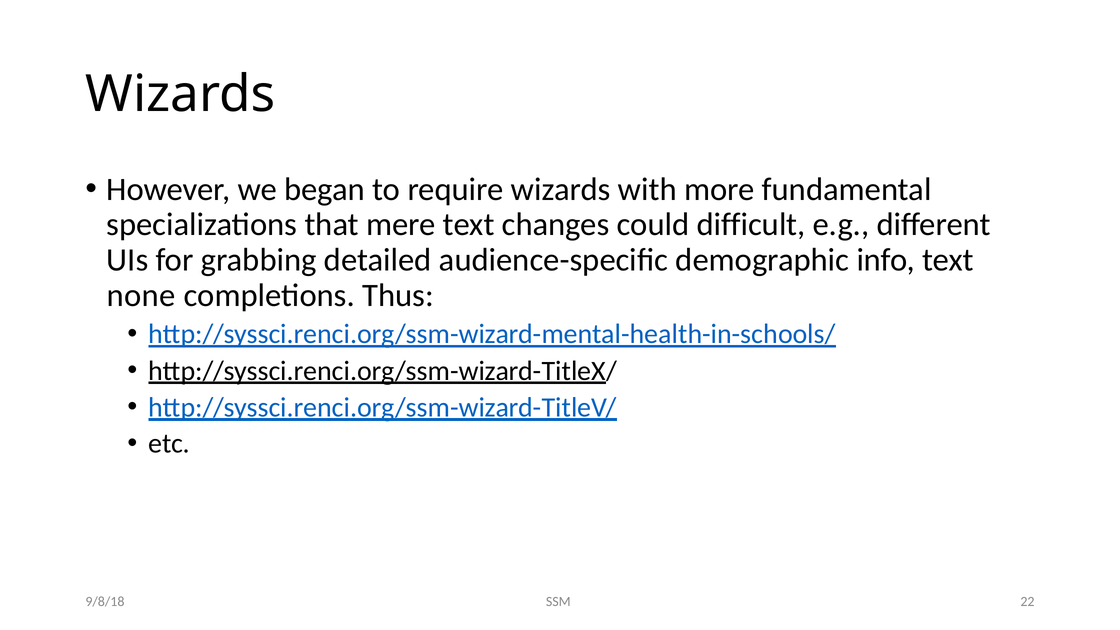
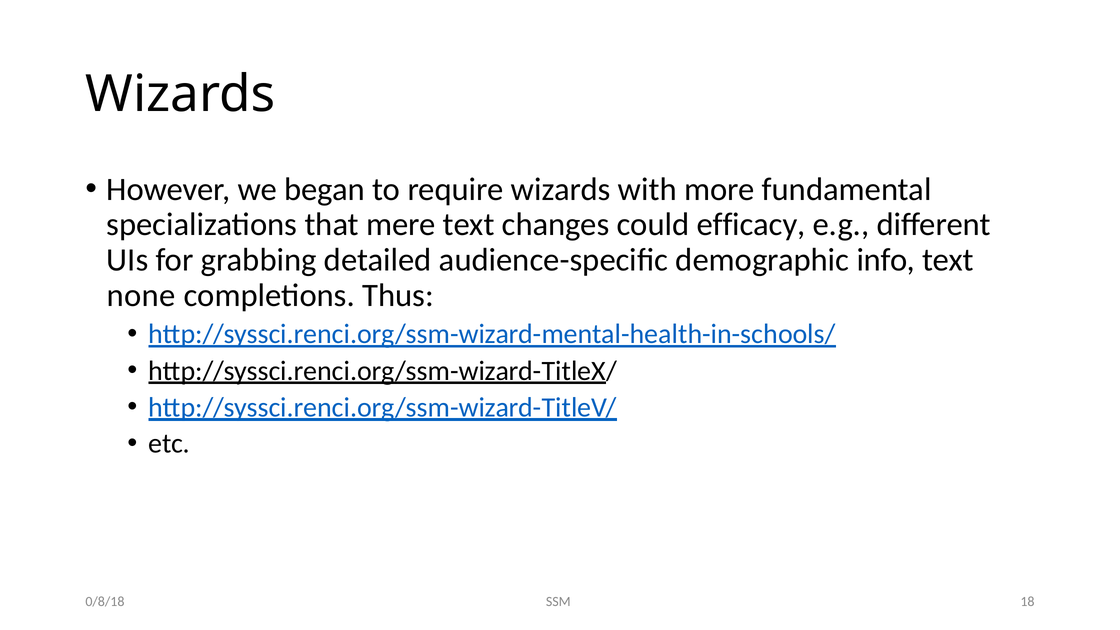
difficult: difficult -> efficacy (751, 225)
22: 22 -> 18 (1027, 602)
9/8/18: 9/8/18 -> 0/8/18 (105, 602)
